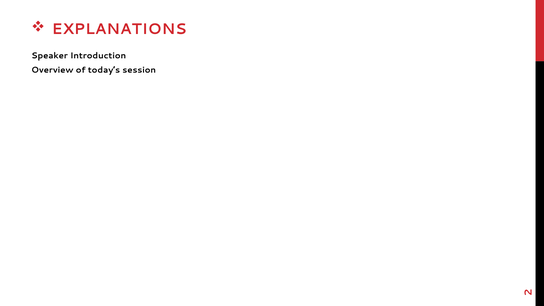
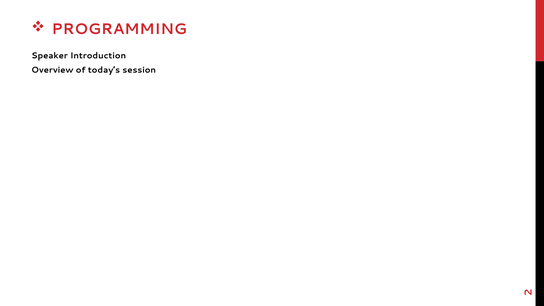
EXPLANATIONS: EXPLANATIONS -> PROGRAMMING (119, 29)
